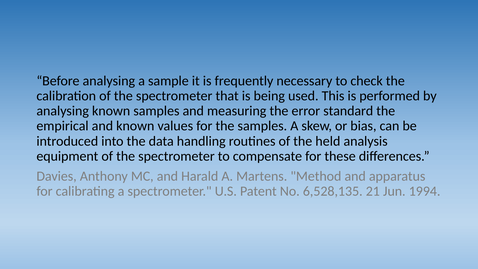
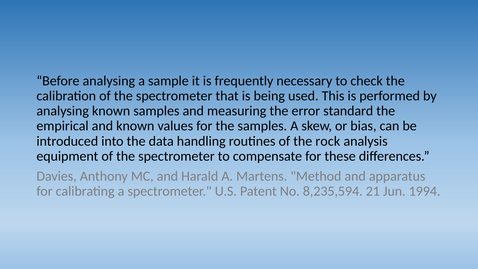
held: held -> rock (328, 141)
6,528,135: 6,528,135 -> 8,235,594 (333, 191)
